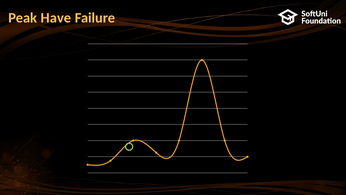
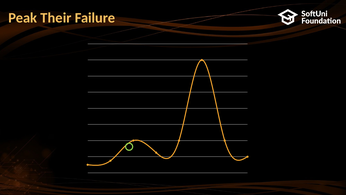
Have: Have -> Their (56, 18)
